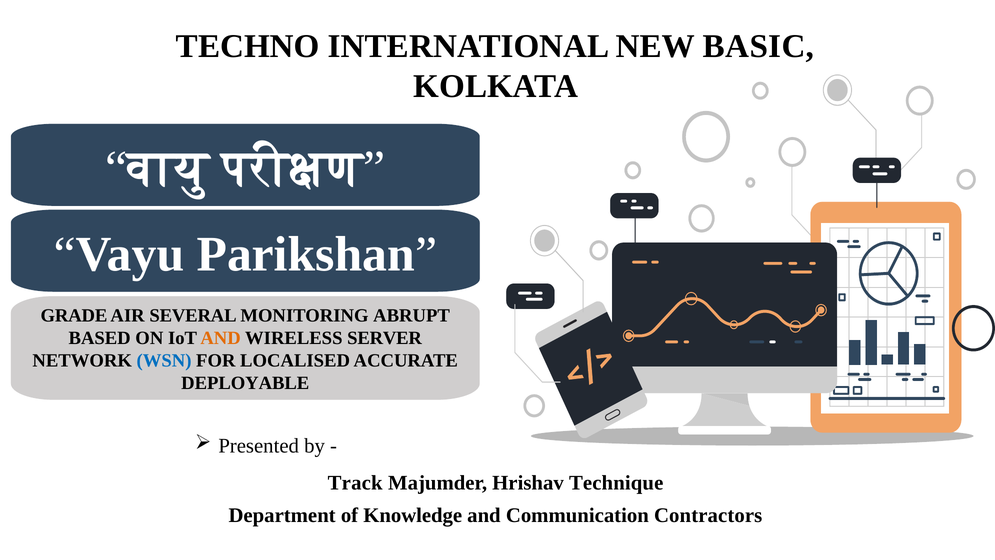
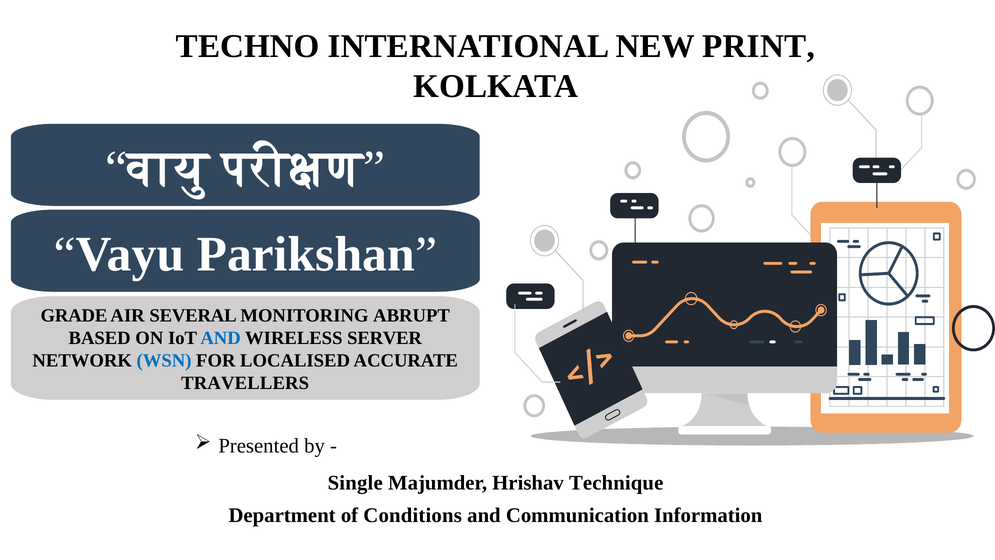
BASIC: BASIC -> PRINT (759, 46)
AND colour: orange -> blue (221, 338)
DEPLOYABLE: DEPLOYABLE -> TRAVELLERS (245, 383)
Track: Track -> Single (355, 483)
Knowledge: Knowledge -> Conditions (413, 515)
Contractors: Contractors -> Information (708, 515)
